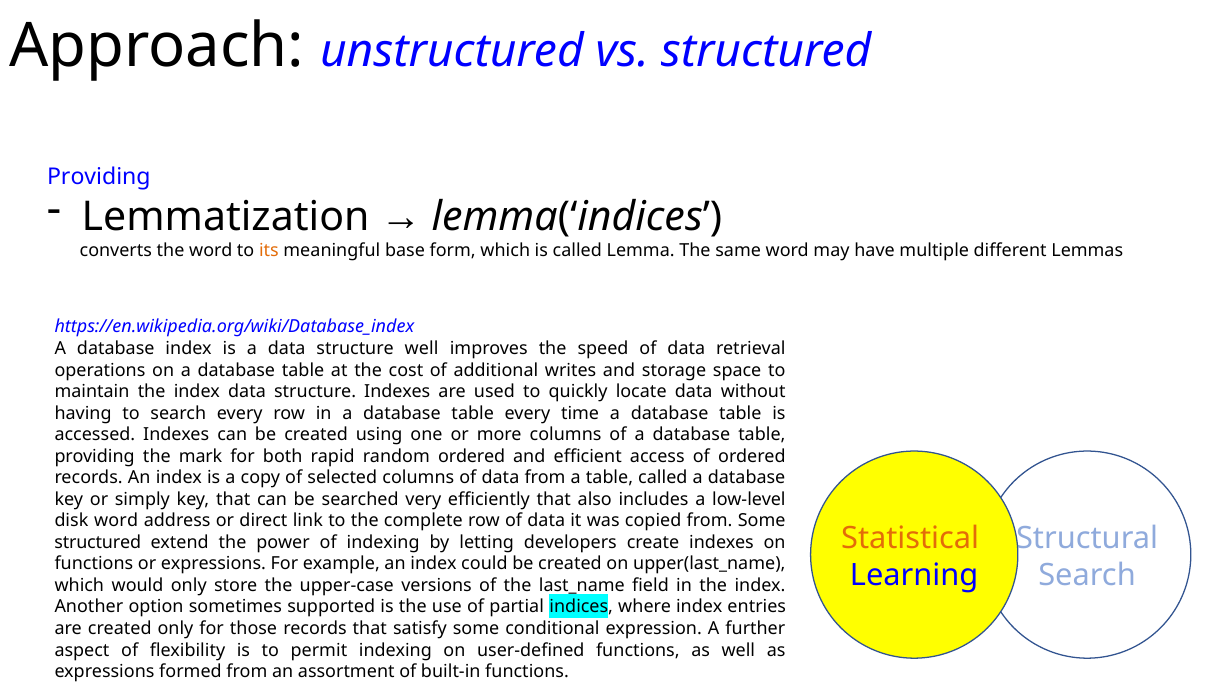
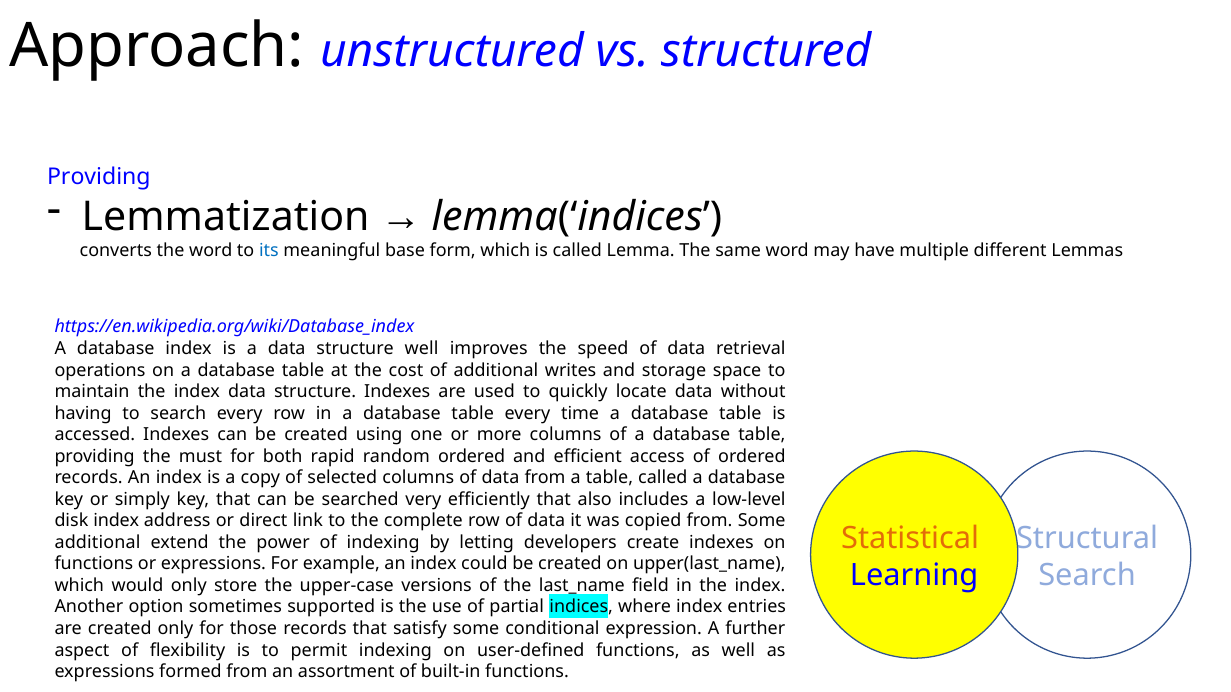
its colour: orange -> blue (269, 250)
mark: mark -> must (200, 457)
disk word: word -> index (116, 521)
structured: structured -> additional (98, 543)
